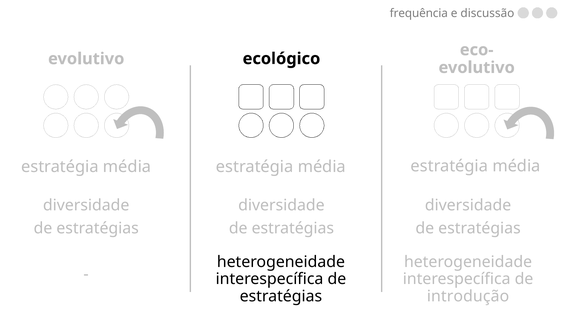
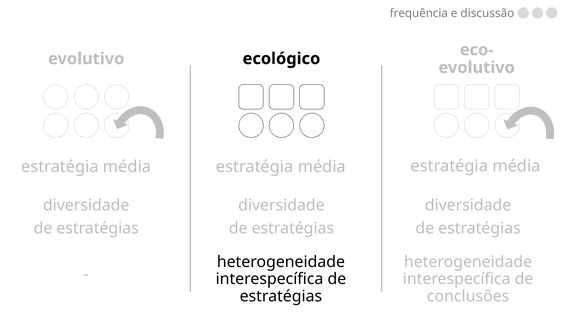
introdução: introdução -> conclusões (468, 296)
